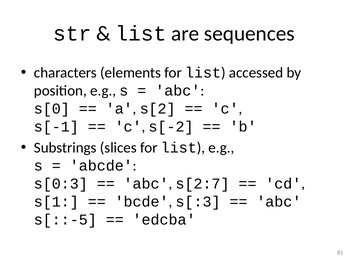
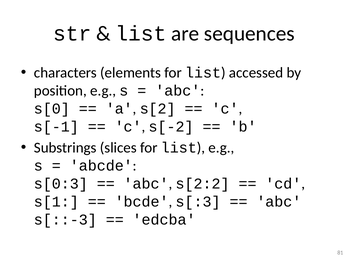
s[2:7: s[2:7 -> s[2:2 (203, 184)
s[::-5: s[::-5 -> s[::-3 (65, 220)
